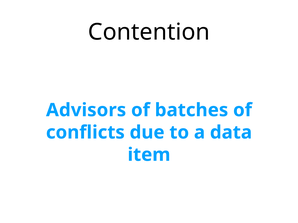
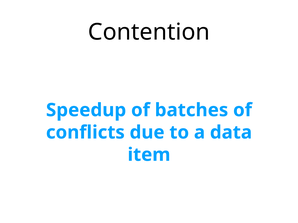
Advisors: Advisors -> Speedup (86, 110)
